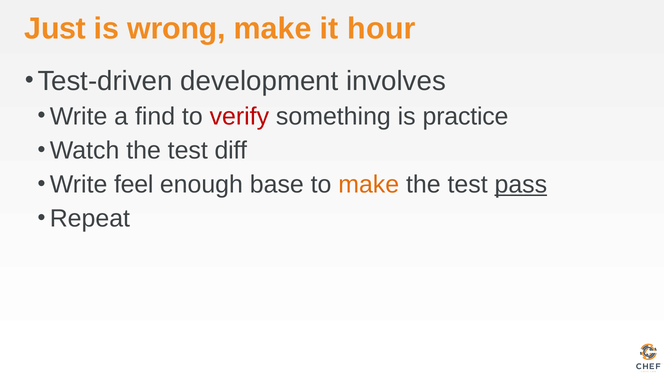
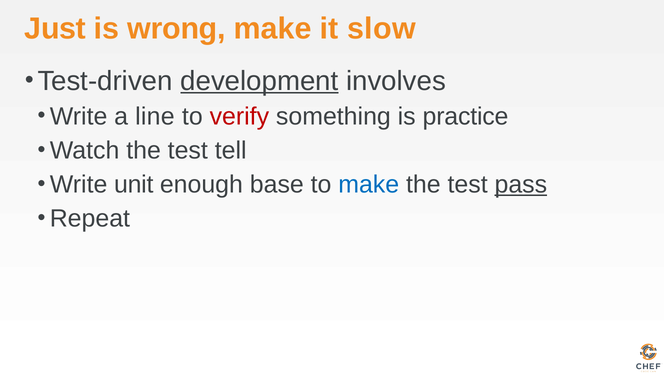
hour: hour -> slow (381, 29)
development underline: none -> present (259, 81)
find: find -> line (155, 116)
diff: diff -> tell (231, 150)
feel: feel -> unit (134, 184)
make colour: orange -> blue (369, 184)
